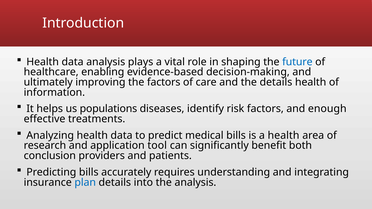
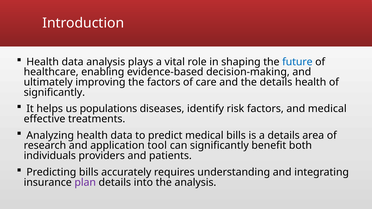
information: information -> significantly (54, 92)
and enough: enough -> medical (327, 109)
a health: health -> details (284, 136)
conclusion: conclusion -> individuals (50, 156)
plan colour: blue -> purple (85, 183)
